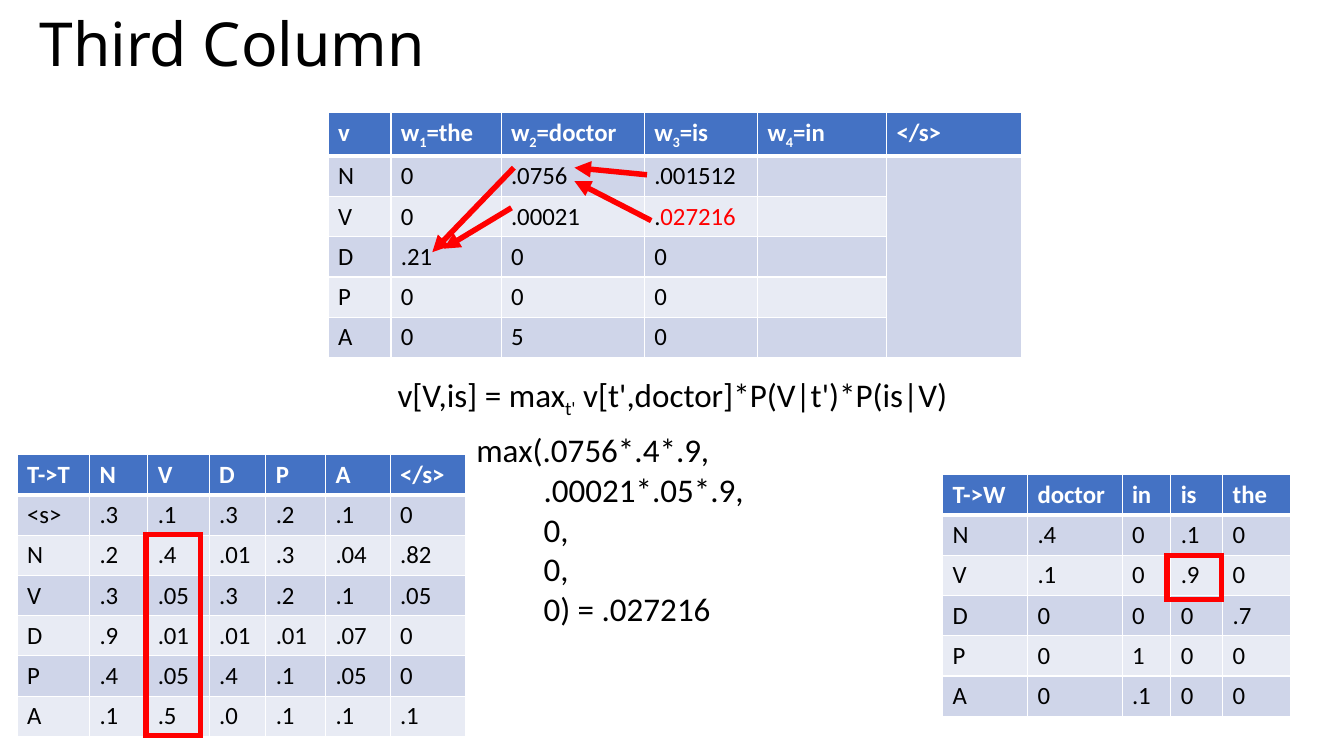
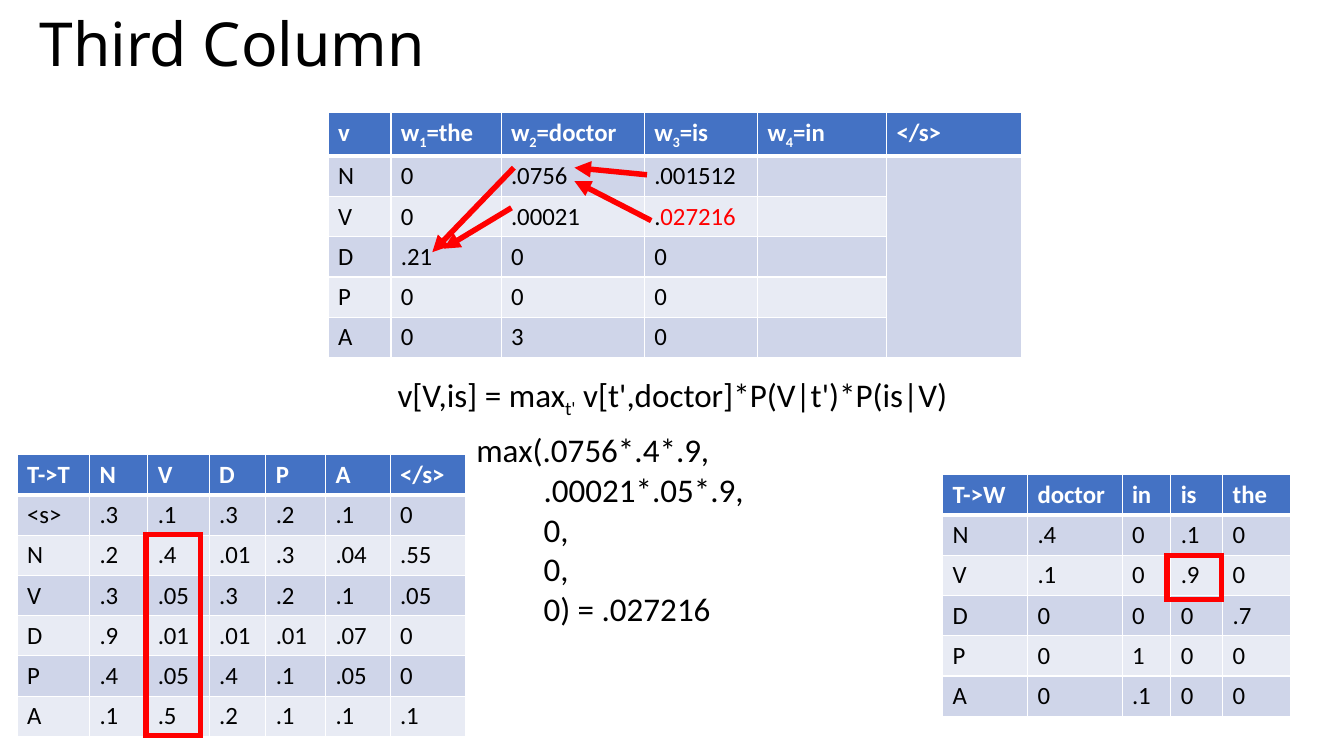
0 5: 5 -> 3 (517, 337)
.82: .82 -> .55 (416, 555)
.5 .0: .0 -> .2 (229, 716)
